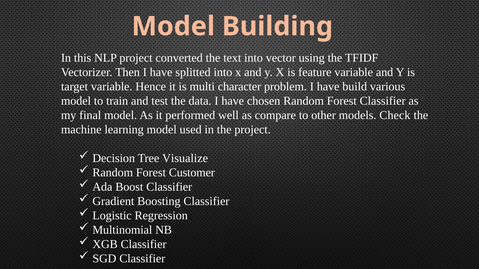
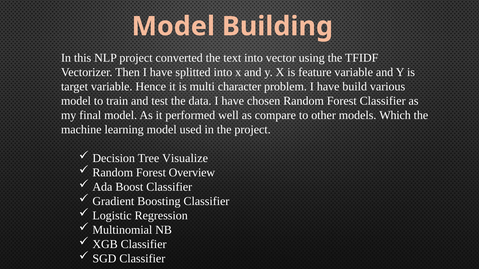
Check: Check -> Which (395, 115)
Customer: Customer -> Overview (192, 173)
